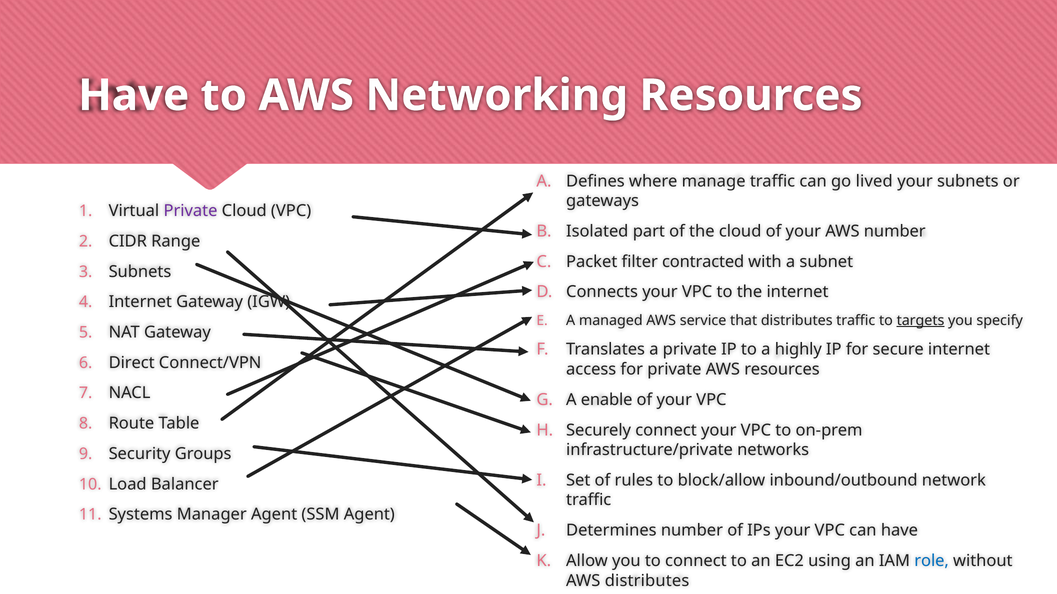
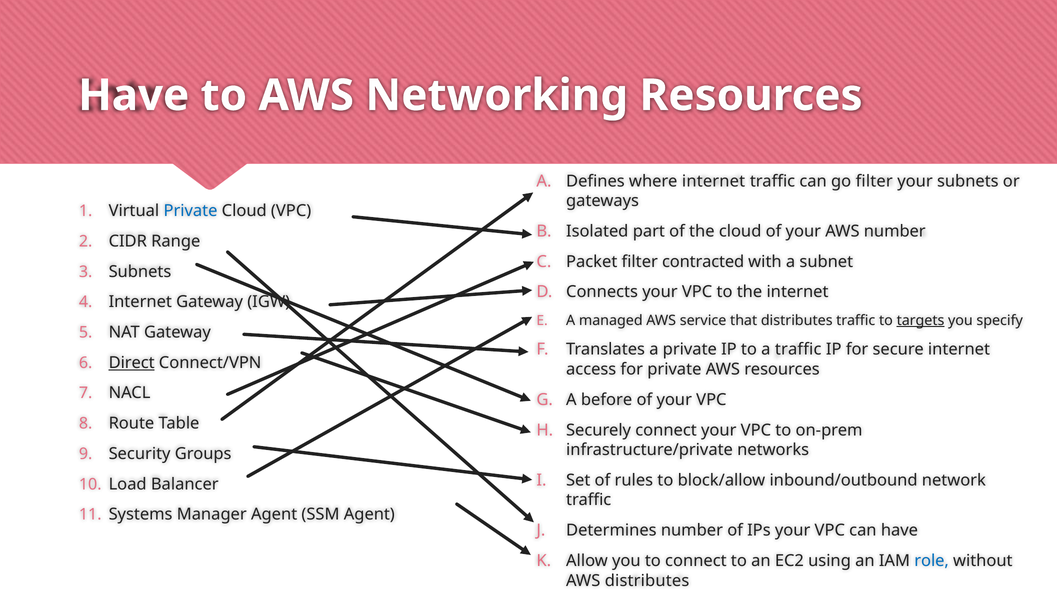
where manage: manage -> internet (714, 181)
go lived: lived -> filter (874, 181)
Private colour: purple -> blue (191, 211)
a highly: highly -> traffic (798, 350)
Direct underline: none -> present (132, 363)
enable: enable -> before (607, 400)
